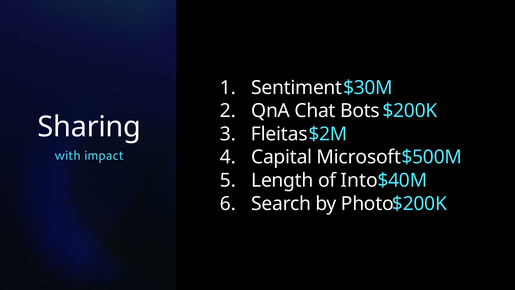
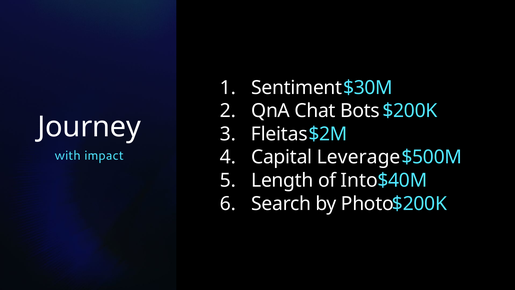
Sharing: Sharing -> Journey (89, 127)
Microsoft: Microsoft -> Leverage (359, 157)
